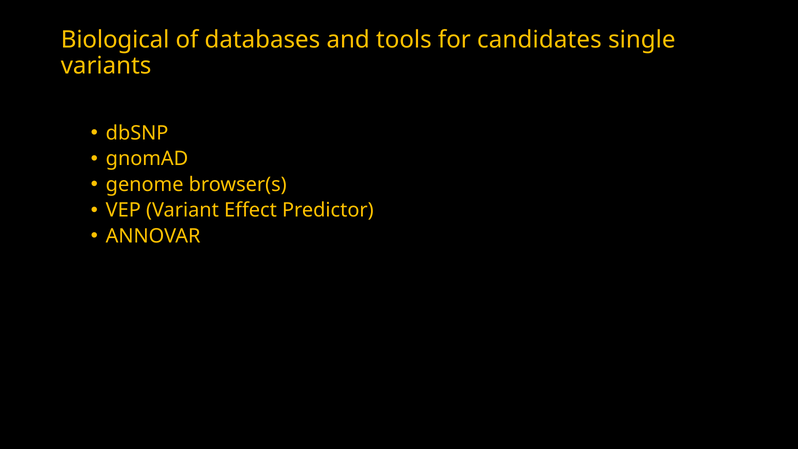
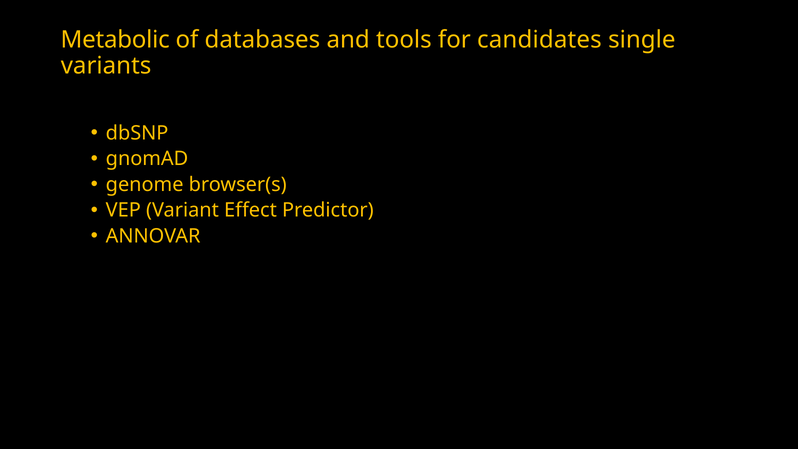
Biological: Biological -> Metabolic (115, 40)
